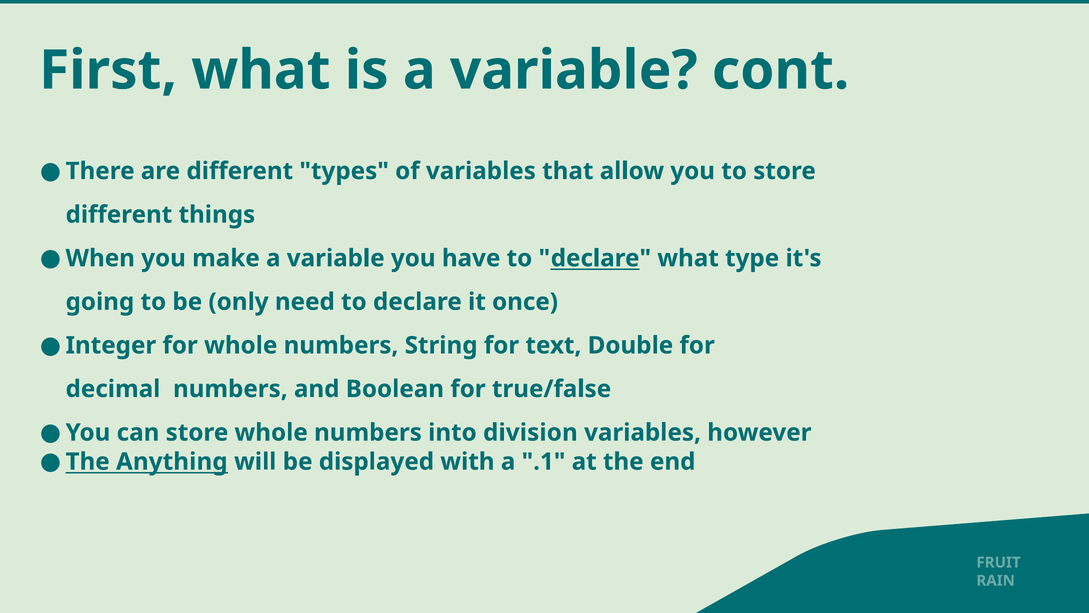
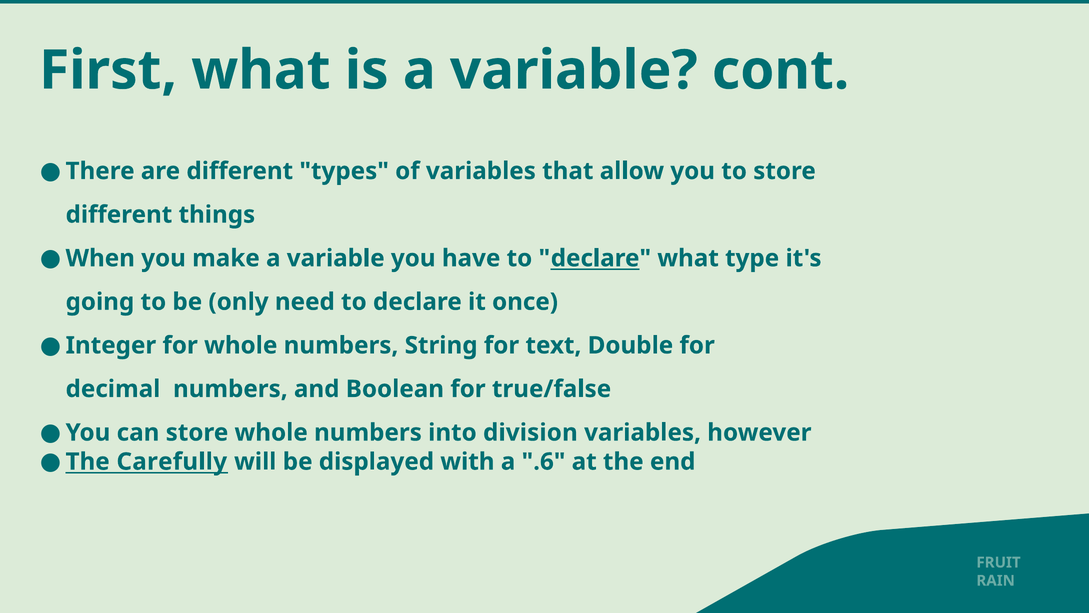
Anything: Anything -> Carefully (172, 461)
.1: .1 -> .6 (543, 461)
